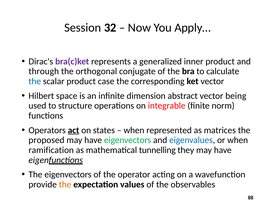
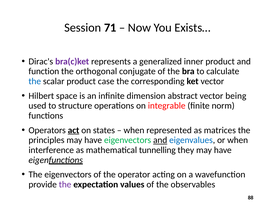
32: 32 -> 71 (110, 27)
Apply…: Apply… -> Exists… (193, 27)
through: through -> function (44, 71)
proposed: proposed -> principles (47, 140)
and underline: none -> present (160, 140)
ramification: ramification -> interference (51, 150)
the colour: orange -> purple (65, 184)
